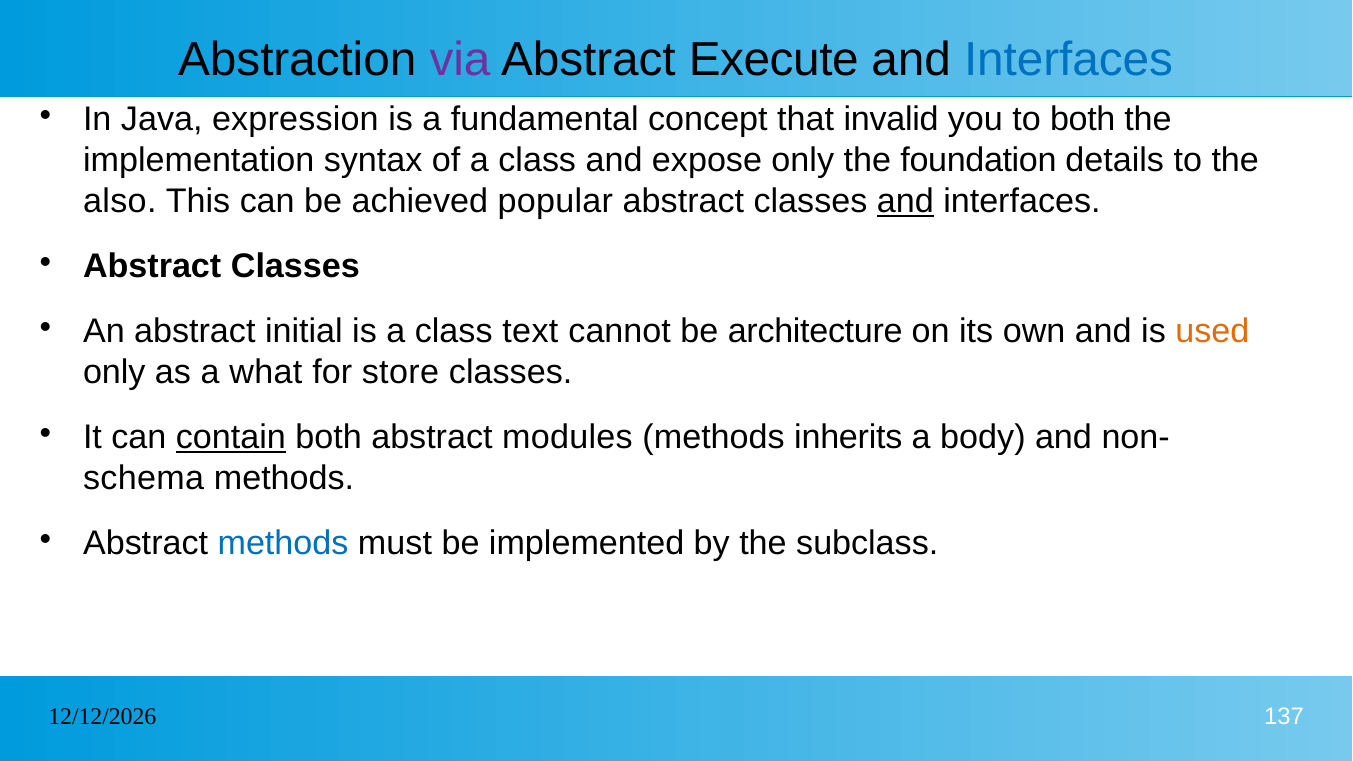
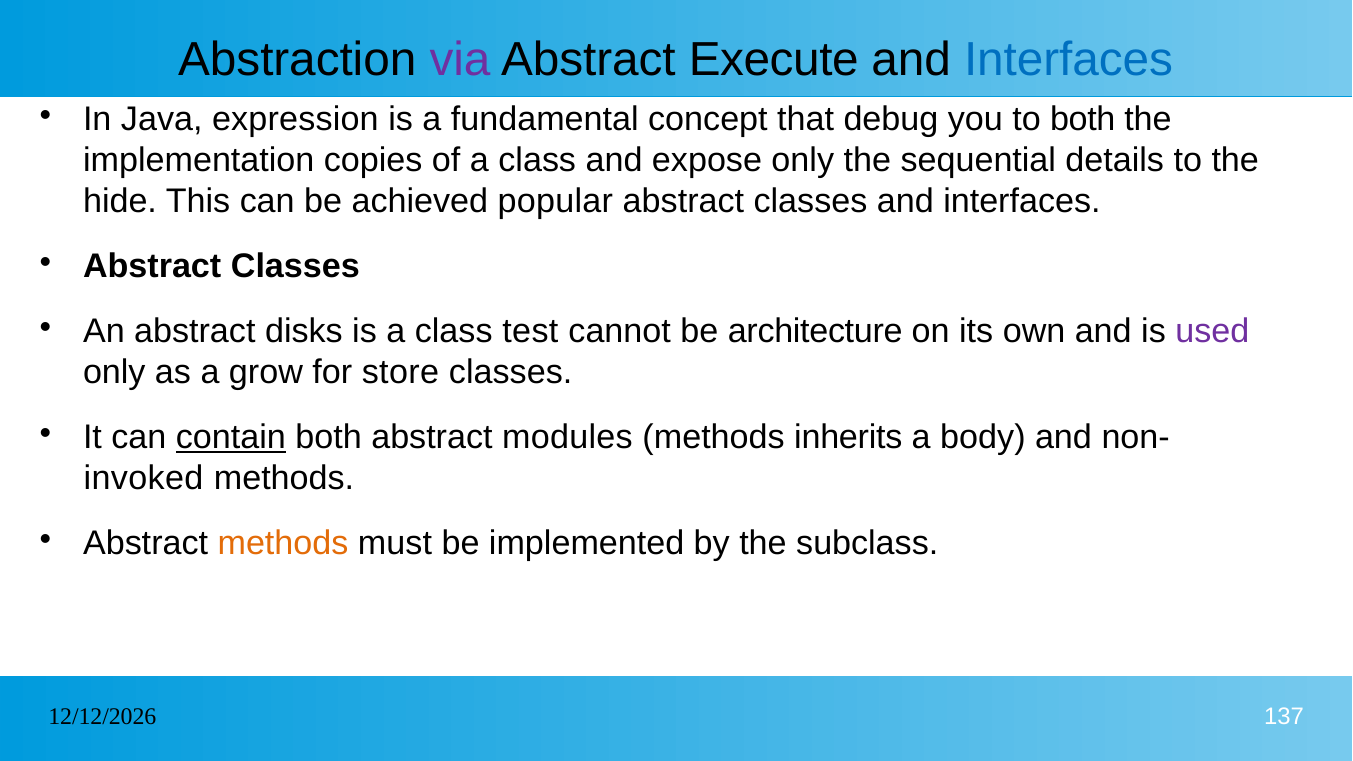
invalid: invalid -> debug (891, 119)
syntax: syntax -> copies (373, 160)
foundation: foundation -> sequential (978, 160)
also: also -> hide (120, 201)
and underline: present -> none (905, 201)
initial: initial -> disks (304, 332)
text: text -> test (530, 332)
used colour: orange -> purple (1212, 332)
what: what -> grow (266, 372)
schema: schema -> invoked (144, 478)
methods colour: blue -> orange (283, 544)
